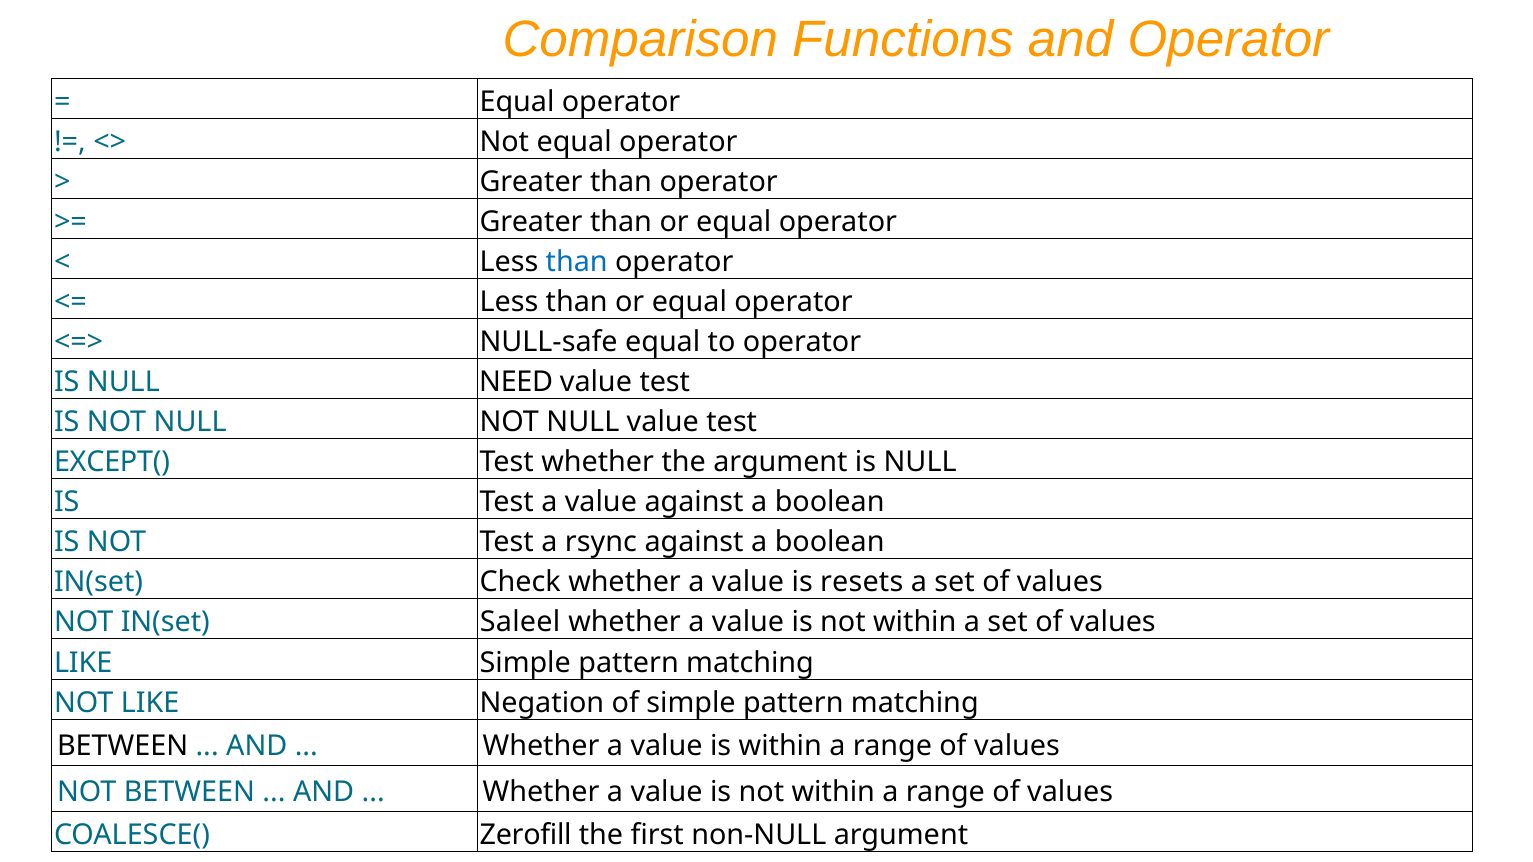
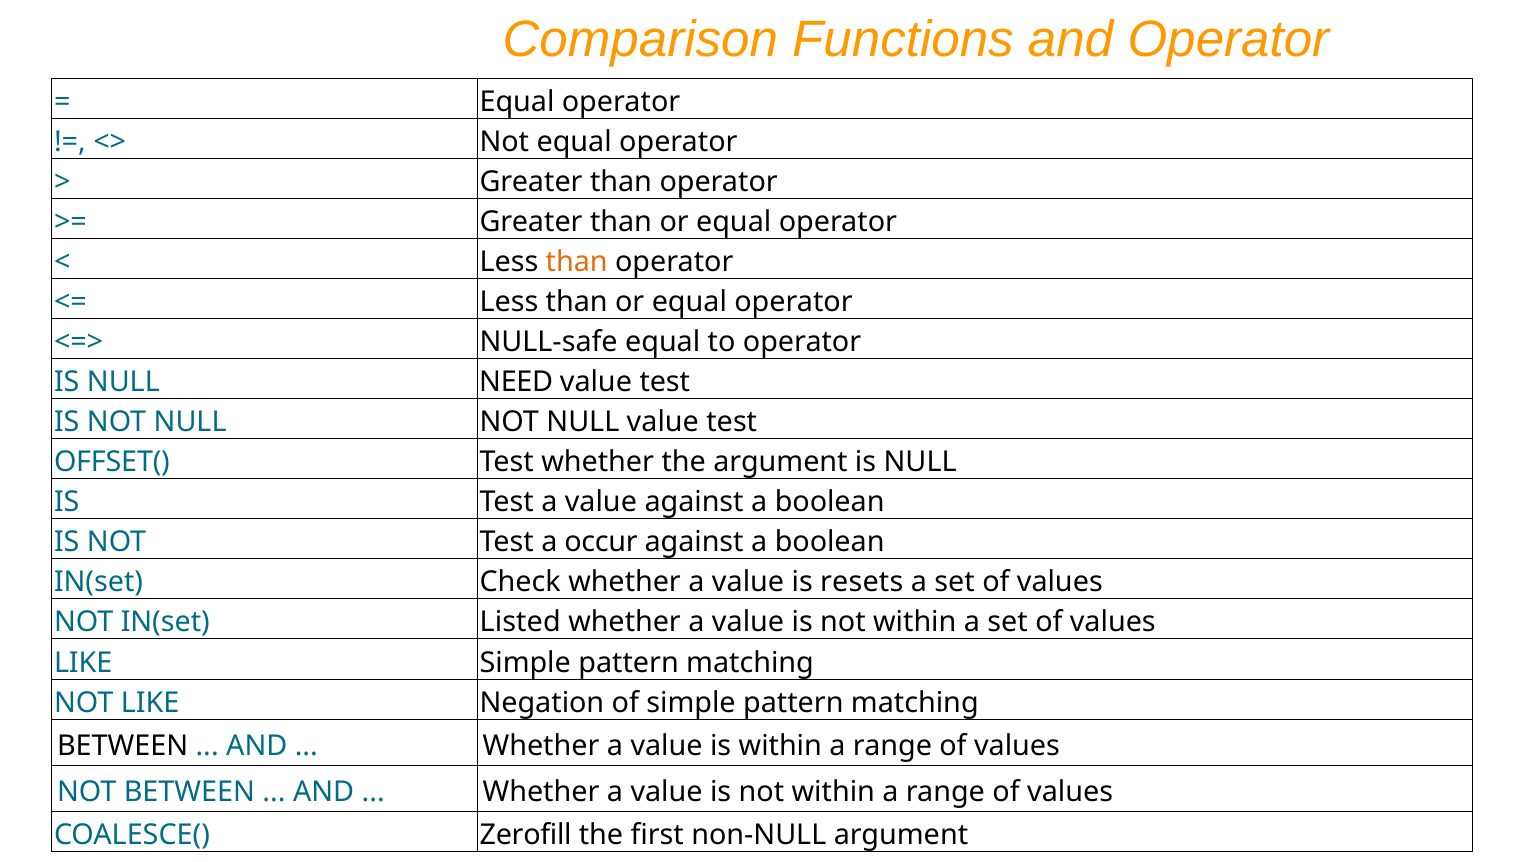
than colour: blue -> orange (577, 262)
EXCEPT(: EXCEPT( -> OFFSET( (112, 462)
rsync: rsync -> occur (601, 543)
Saleel: Saleel -> Listed (520, 623)
